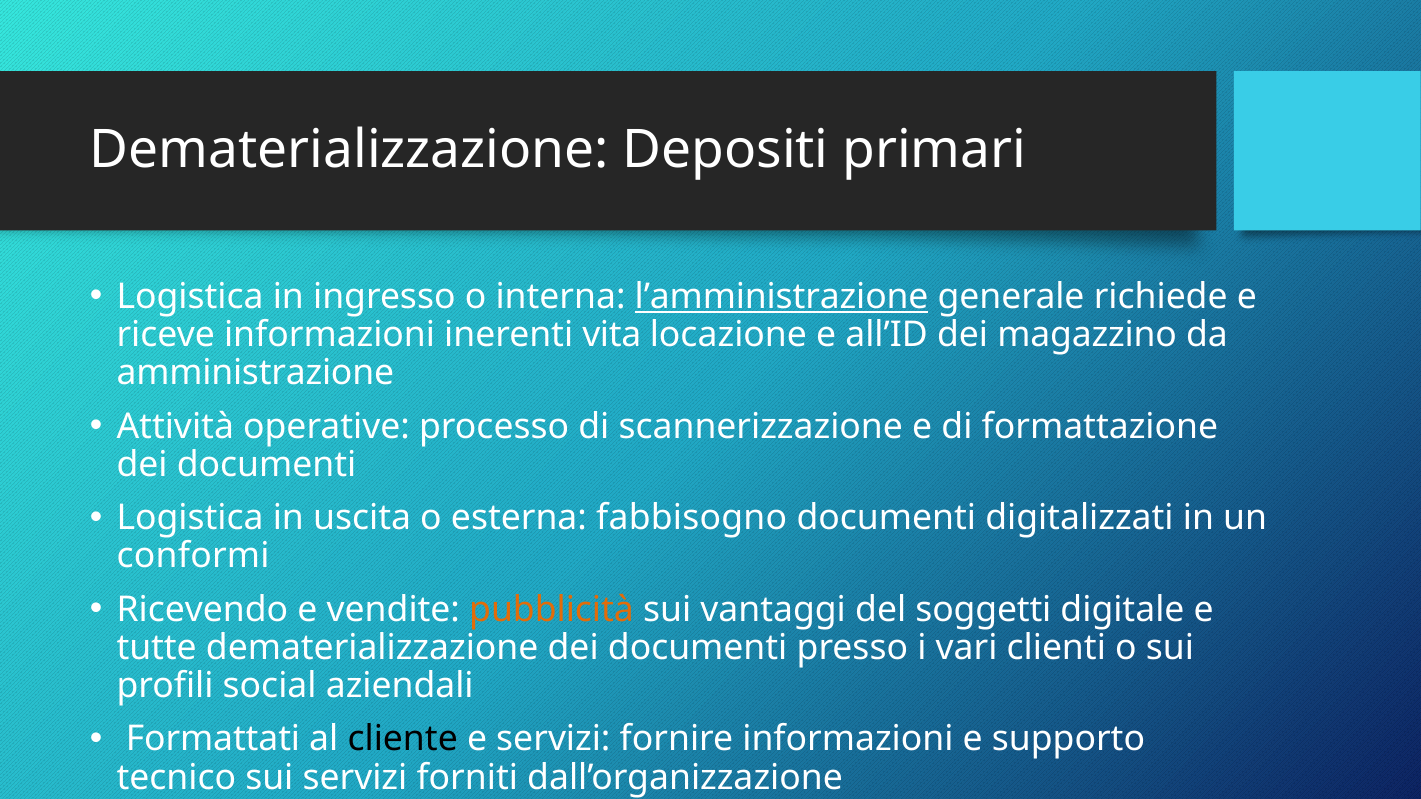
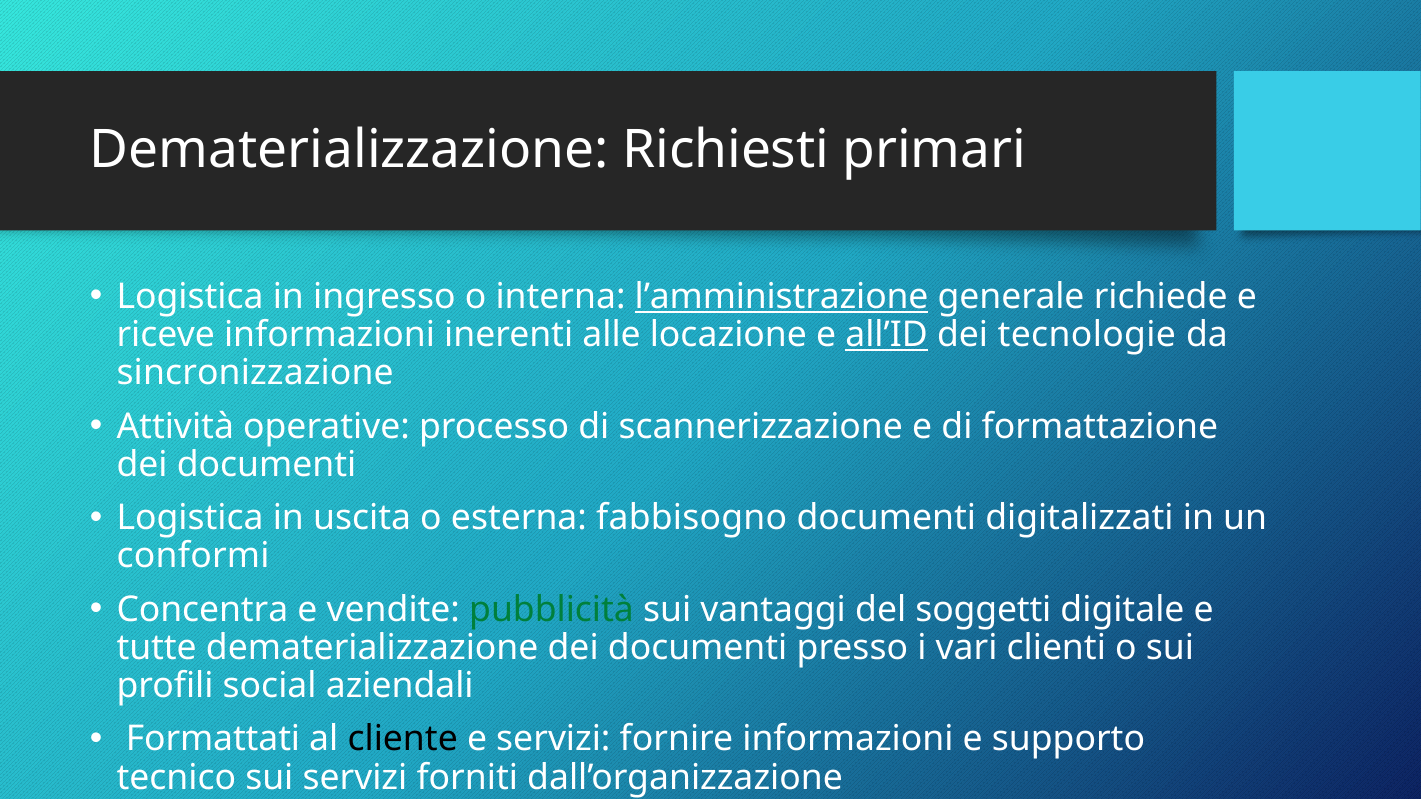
Depositi: Depositi -> Richiesti (726, 150)
vita: vita -> alle (612, 335)
all’ID underline: none -> present (887, 335)
magazzino: magazzino -> tecnologie (1087, 335)
amministrazione: amministrazione -> sincronizzazione (255, 373)
Ricevendo: Ricevendo -> Concentra (202, 610)
pubblicità colour: orange -> green (552, 610)
